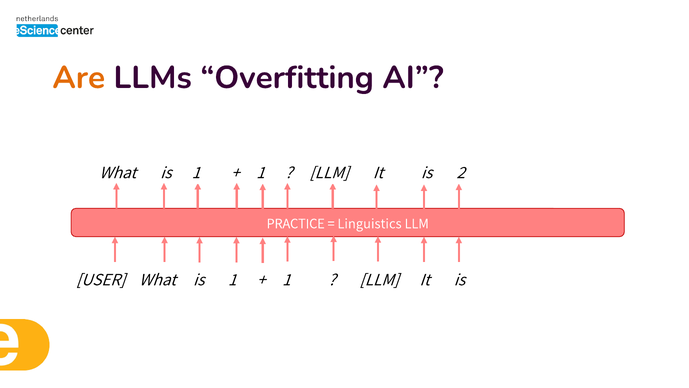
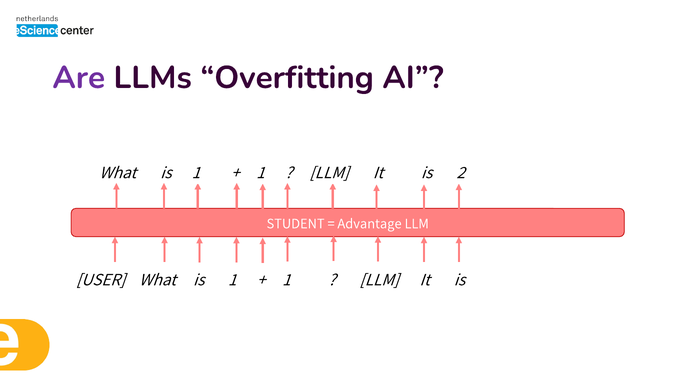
Are colour: orange -> purple (79, 77)
PRACTICE: PRACTICE -> STUDENT (296, 223)
Linguistics: Linguistics -> Advantage (370, 223)
